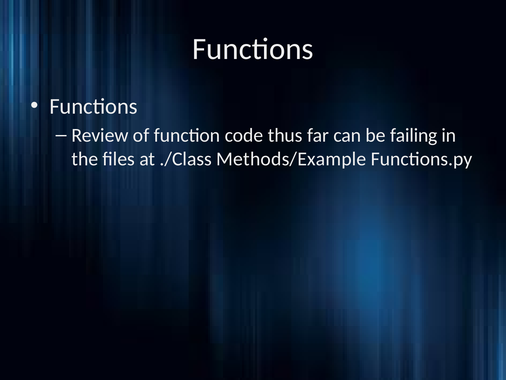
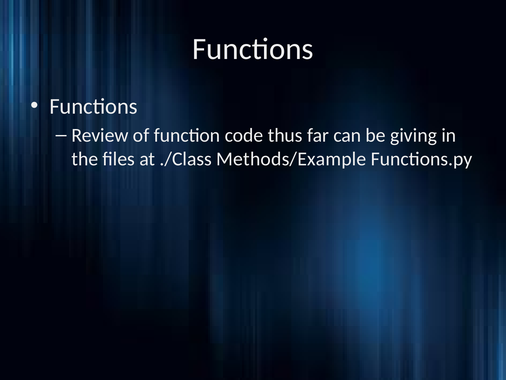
failing: failing -> giving (414, 135)
